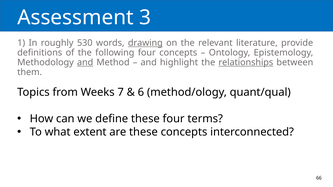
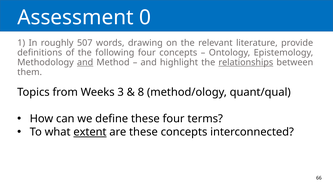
3: 3 -> 0 (145, 18)
530: 530 -> 507 (85, 43)
drawing underline: present -> none (145, 43)
7: 7 -> 3 (121, 92)
6: 6 -> 8 (141, 92)
extent underline: none -> present (90, 132)
